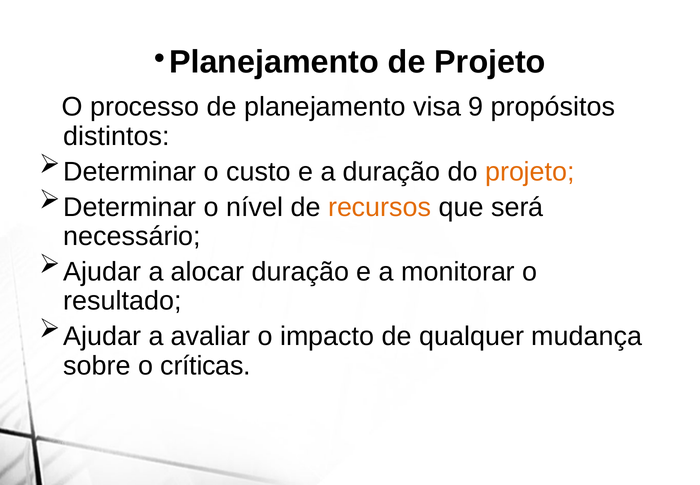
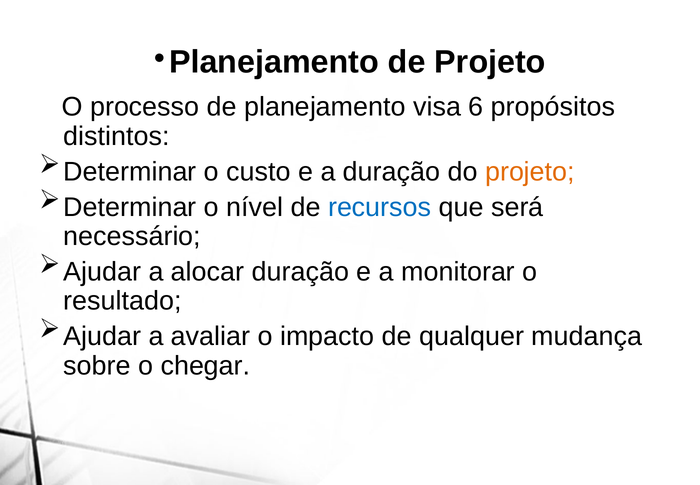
9: 9 -> 6 (476, 107)
recursos colour: orange -> blue (380, 207)
críticas: críticas -> chegar (205, 365)
